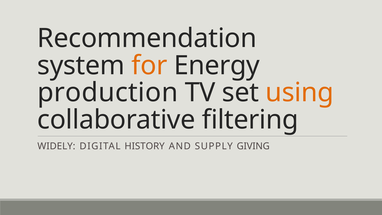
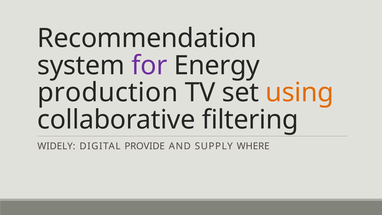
for colour: orange -> purple (149, 65)
HISTORY: HISTORY -> PROVIDE (145, 146)
GIVING: GIVING -> WHERE (253, 146)
